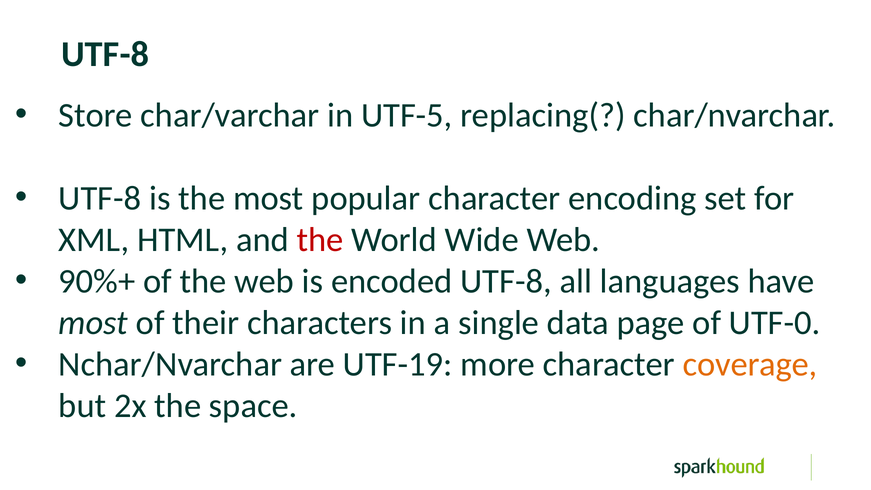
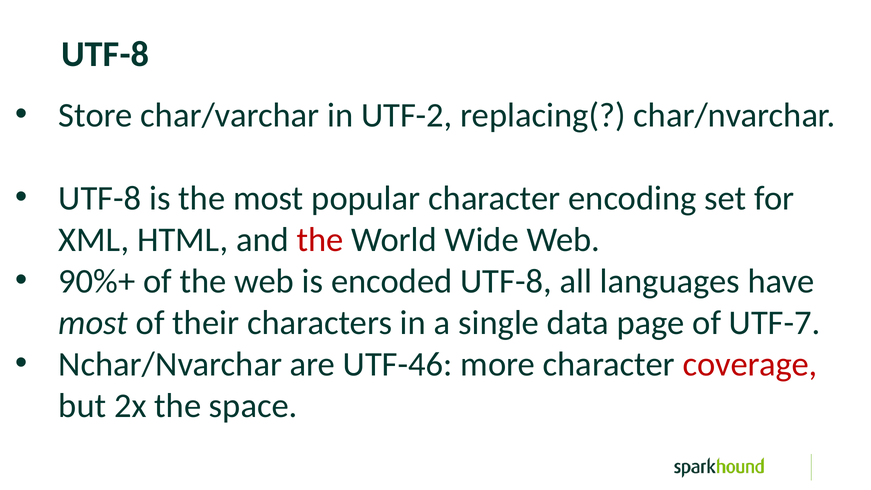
UTF-5: UTF-5 -> UTF-2 (407, 115)
UTF-0: UTF-0 -> UTF-7 (775, 323)
UTF-19: UTF-19 -> UTF-46 (398, 364)
coverage colour: orange -> red (750, 364)
